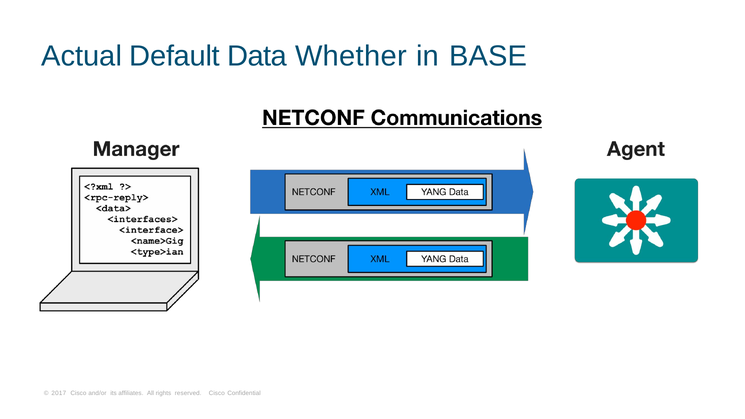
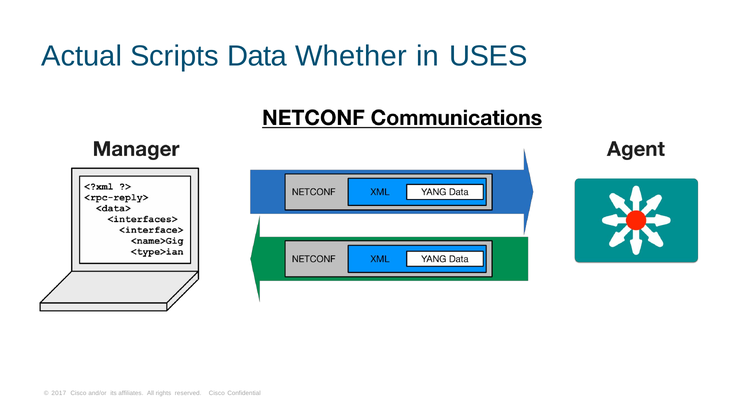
Default: Default -> Scripts (174, 56)
BASE: BASE -> USES (488, 56)
